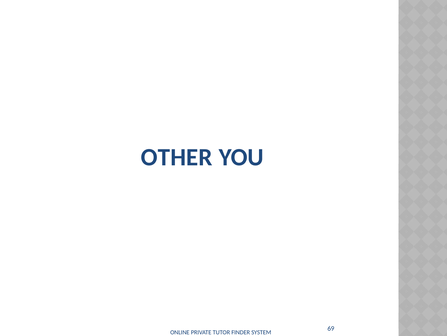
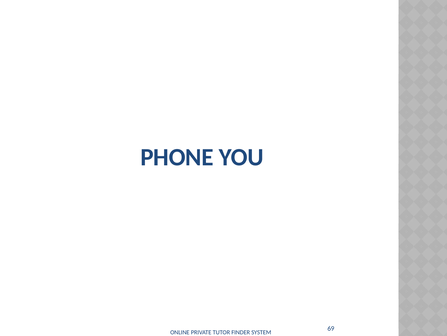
OTHER: OTHER -> PHONE (177, 157)
